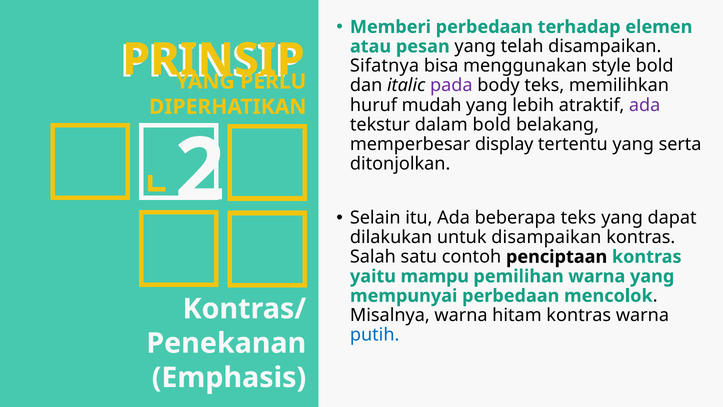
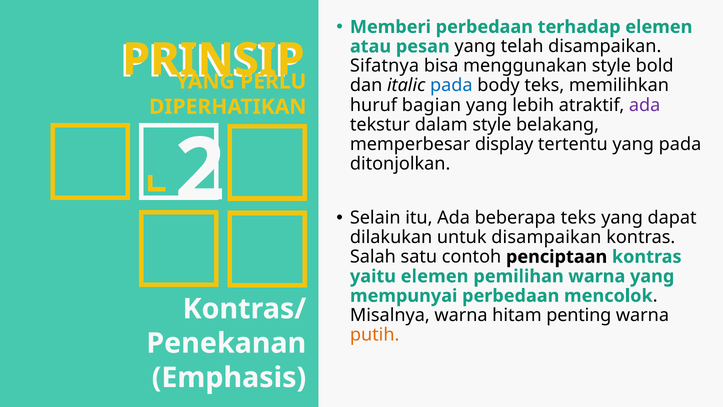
pada colour: purple -> blue (451, 85)
mudah: mudah -> bagian (431, 105)
dalam bold: bold -> style (492, 124)
yang serta: serta -> pada (680, 144)
yaitu mampu: mampu -> elemen (435, 276)
hitam kontras: kontras -> penting (579, 315)
putih colour: blue -> orange (375, 335)
